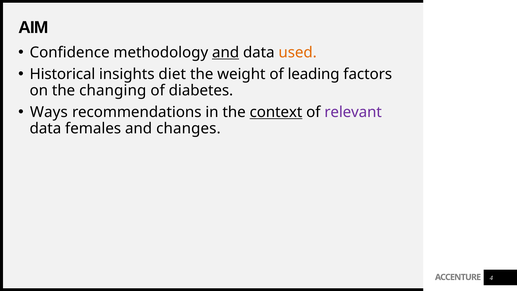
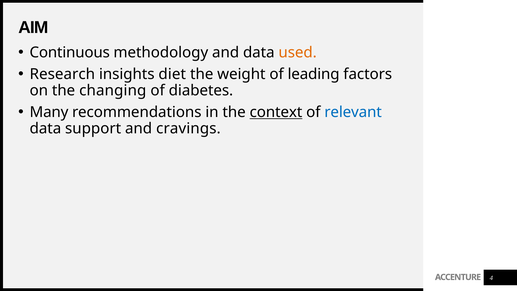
Confidence: Confidence -> Continuous (70, 52)
and underline: present -> none (226, 52)
Historical: Historical -> Research (62, 74)
Ways: Ways -> Many (49, 112)
relevant colour: purple -> blue (353, 112)
females: females -> support (93, 128)
changes: changes -> cravings (188, 128)
